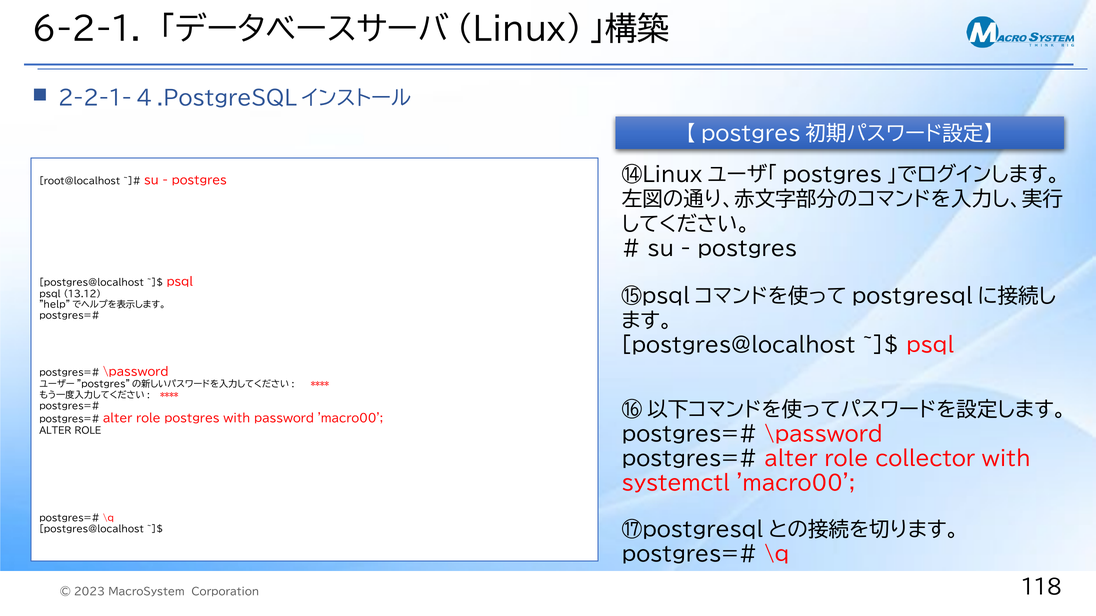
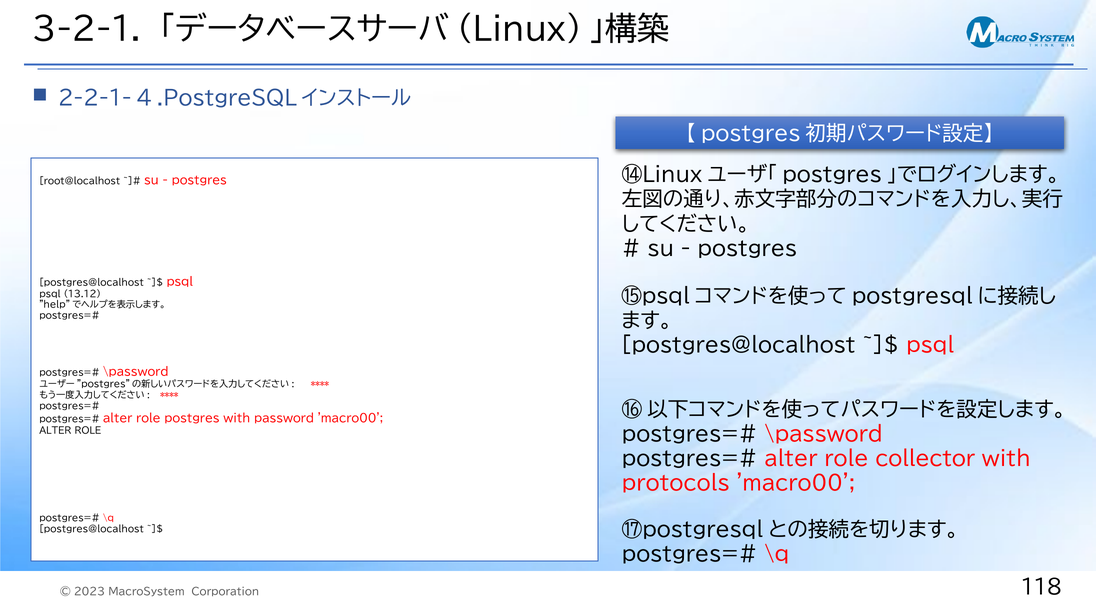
6-2-1: 6-2-1 -> 3-2-1 (87, 30)
systemctl: systemctl -> protocols (676, 484)
